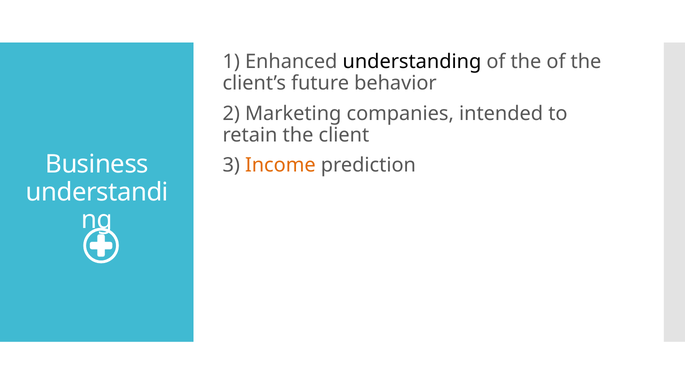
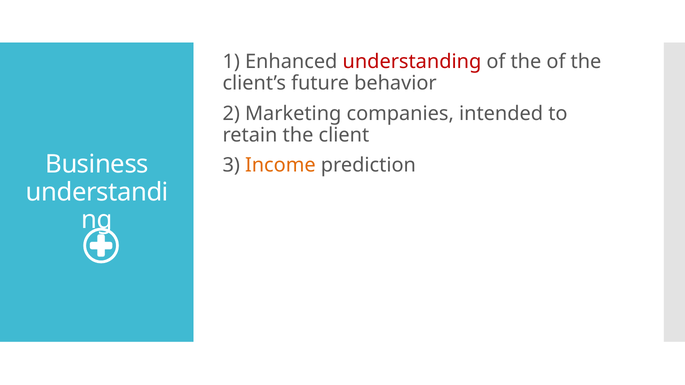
understanding colour: black -> red (412, 62)
